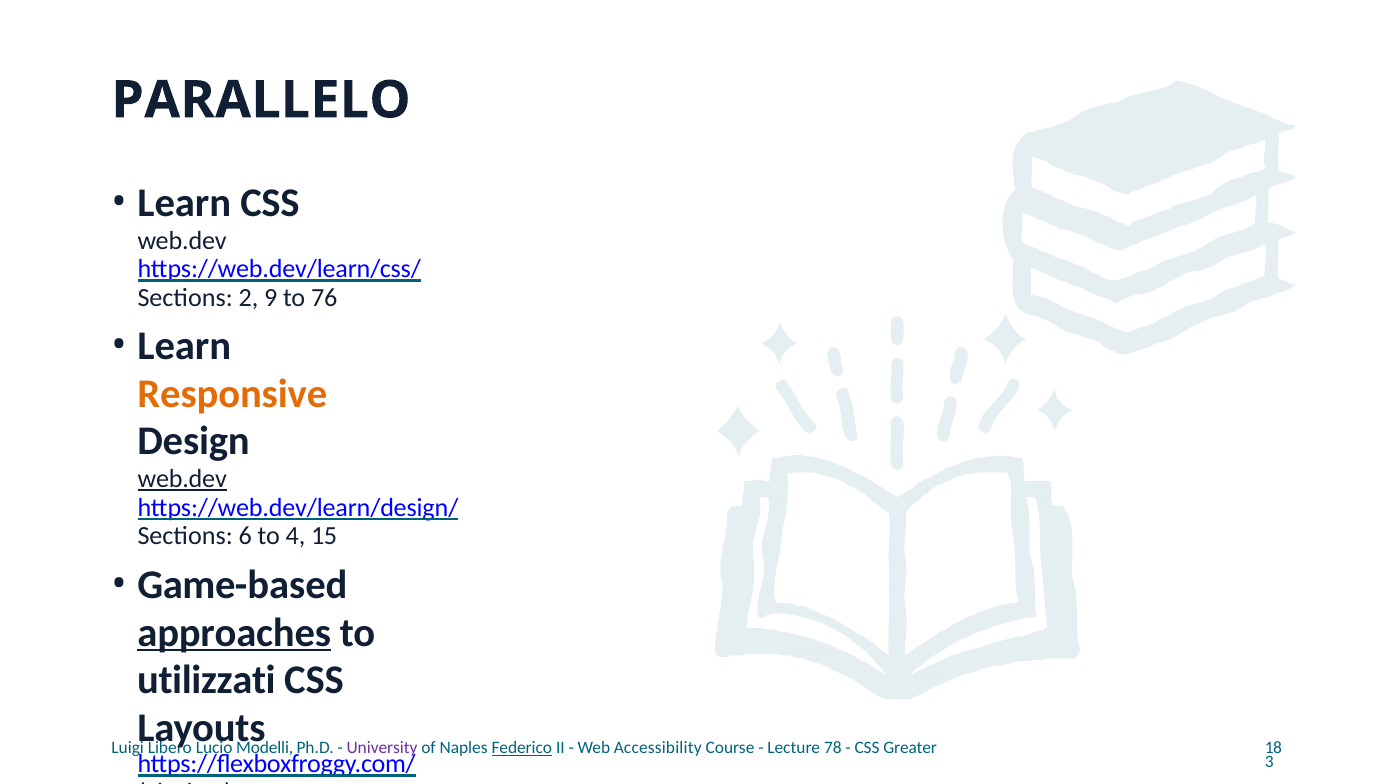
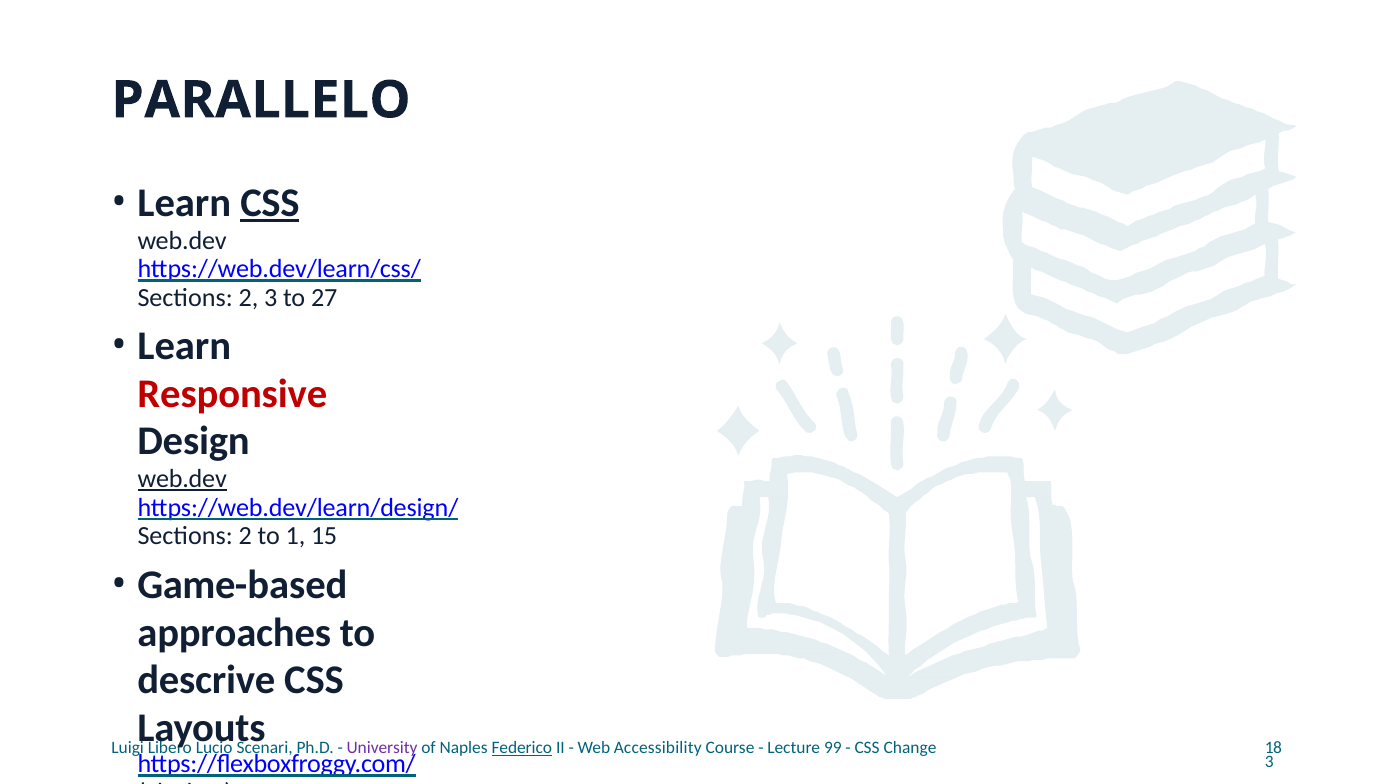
CSS underline: none -> present (270, 203)
2 9: 9 -> 3 (271, 298)
76: 76 -> 27 (324, 298)
Responsive colour: orange -> red (232, 394)
6: 6 -> 2 (245, 536)
4: 4 -> 1 (295, 536)
approaches underline: present -> none (234, 633)
utilizzati: utilizzati -> descrive (206, 681)
Modelli: Modelli -> Scenari (265, 748)
78: 78 -> 99 (833, 748)
Greater: Greater -> Change (910, 748)
